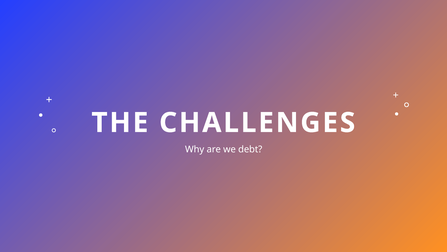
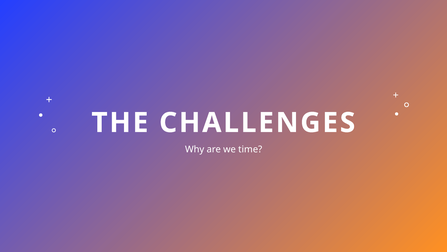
debt: debt -> time (250, 149)
